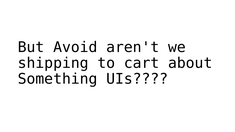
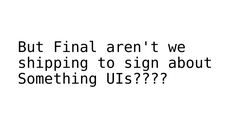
Avoid: Avoid -> Final (75, 47)
cart: cart -> sign (142, 63)
